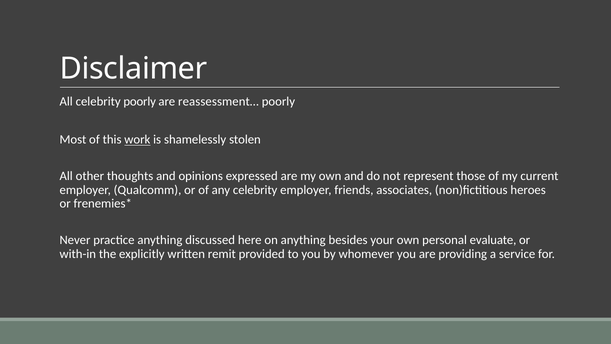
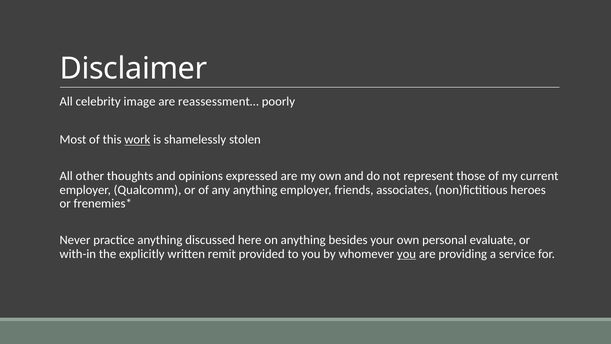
celebrity poorly: poorly -> image (140, 102)
any celebrity: celebrity -> anything (255, 190)
you underline: none -> present (406, 254)
